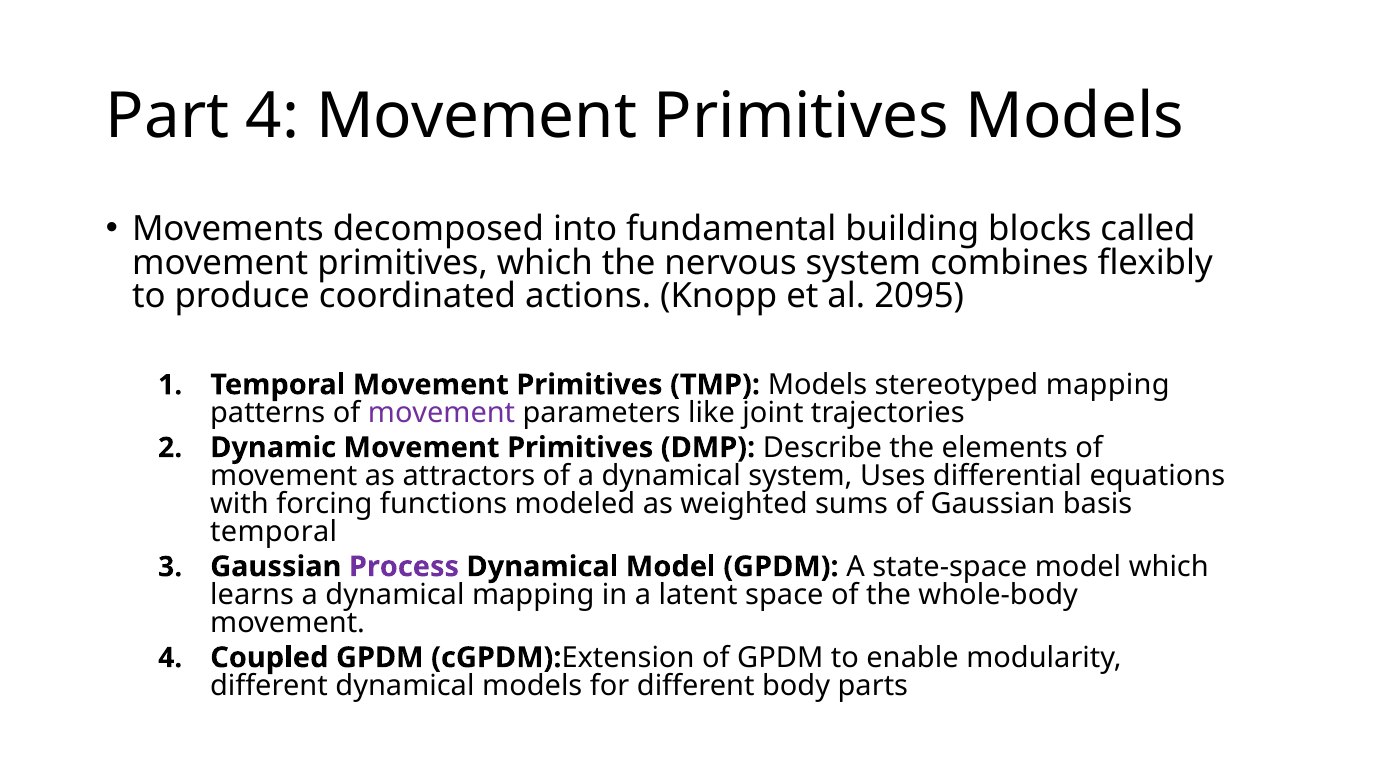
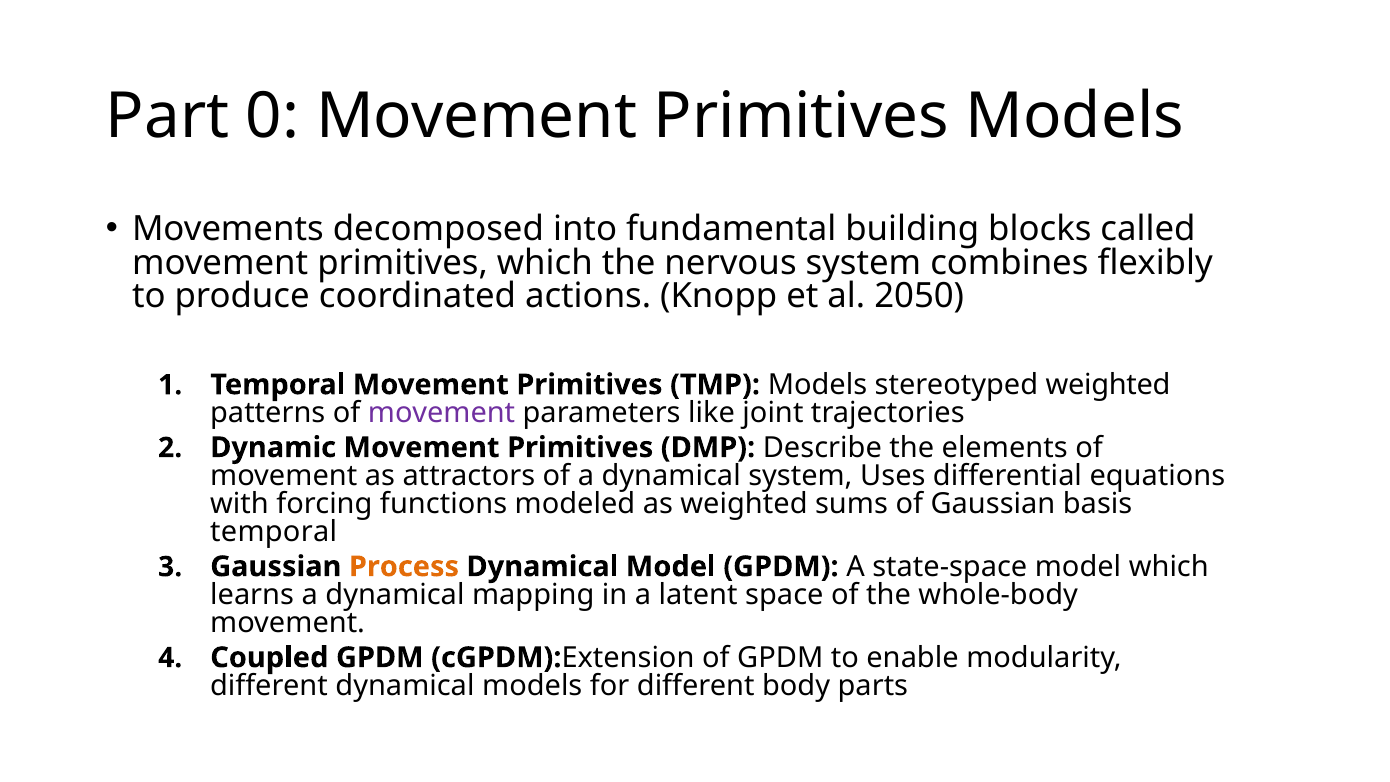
Part 4: 4 -> 0 (273, 117)
2095: 2095 -> 2050 (919, 296)
stereotyped mapping: mapping -> weighted (1108, 385)
Process colour: purple -> orange (404, 567)
